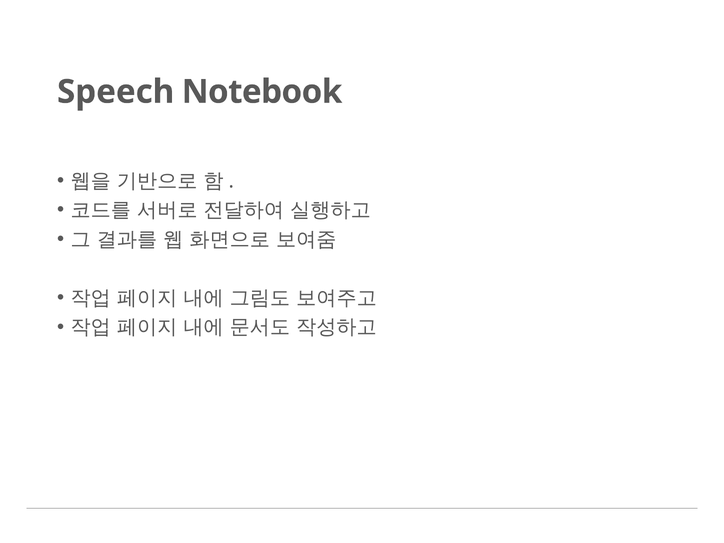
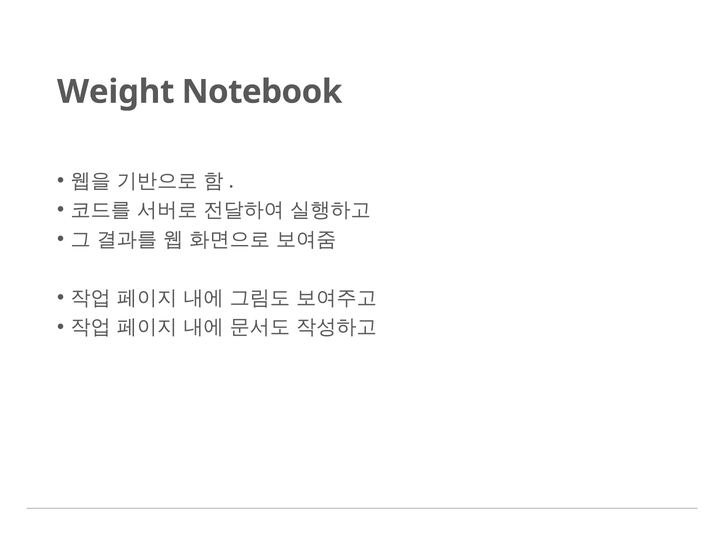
Speech: Speech -> Weight (116, 92)
